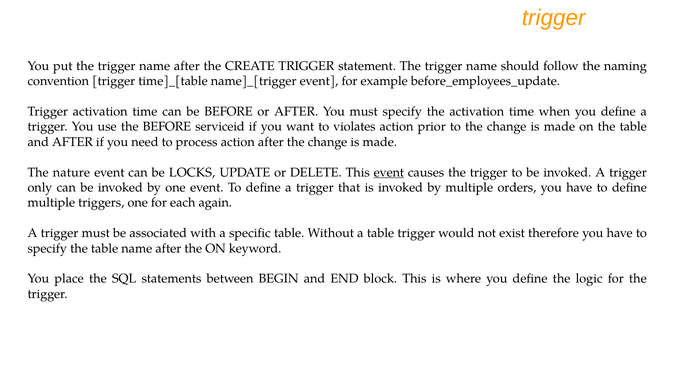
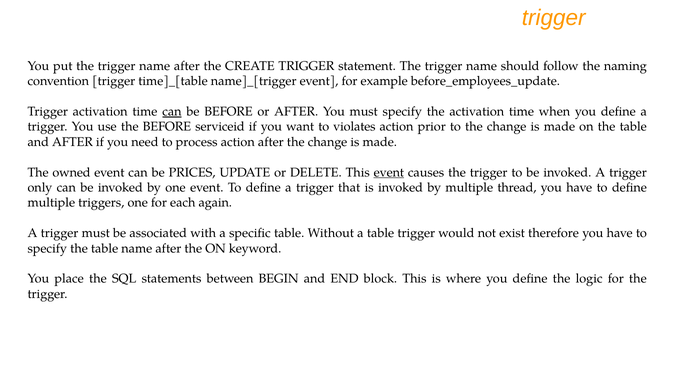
can underline: none -> present (172, 111)
nature: nature -> owned (72, 172)
LOCKS: LOCKS -> PRICES (192, 172)
orders: orders -> thread (517, 187)
